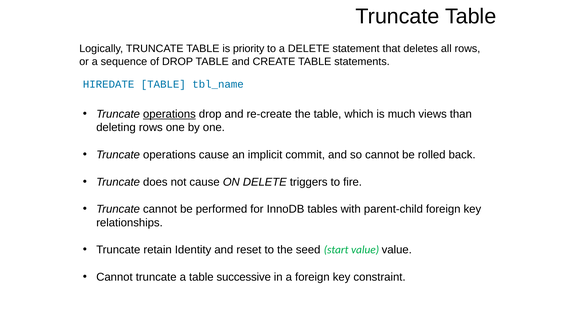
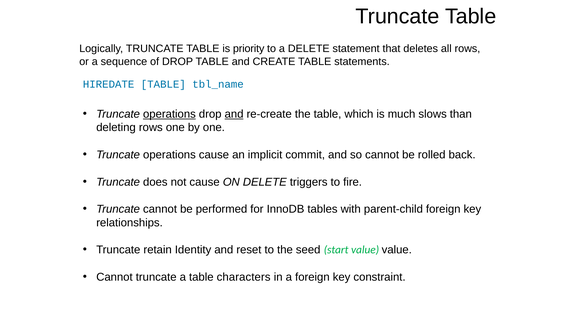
and underline: none -> present (234, 114)
views: views -> slows (433, 114)
successive: successive -> characters (244, 277)
